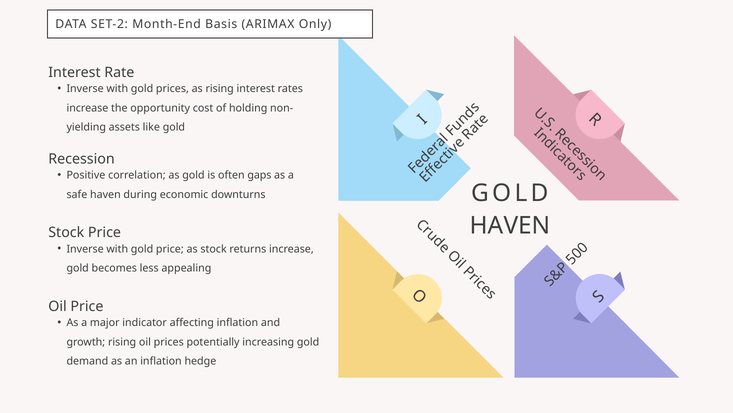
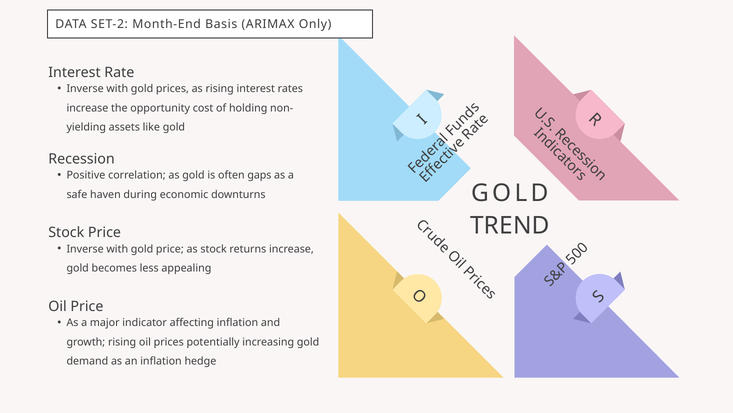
HAVEN: HAVEN -> TREND (510, 225)
